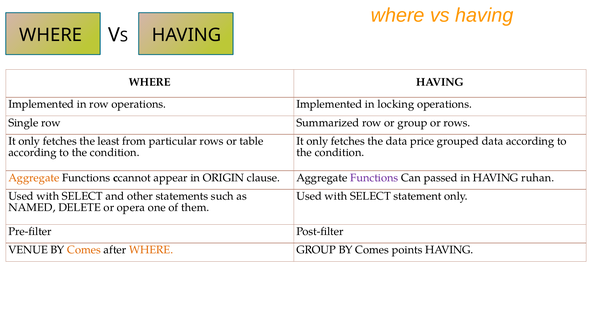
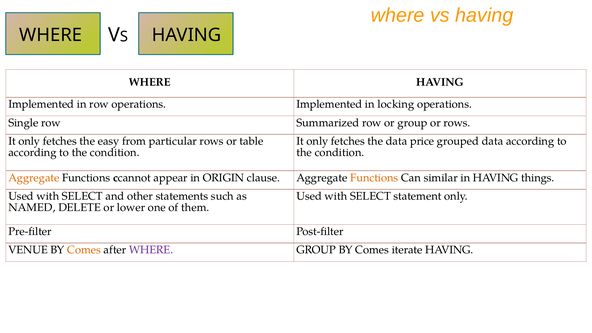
least: least -> easy (109, 141)
Functions colour: purple -> orange (374, 178)
passed: passed -> similar (441, 178)
ruhan: ruhan -> things (538, 178)
opera: opera -> lower (131, 207)
WHERE colour: orange -> purple (151, 250)
points: points -> iterate (407, 250)
